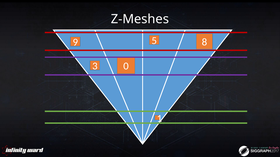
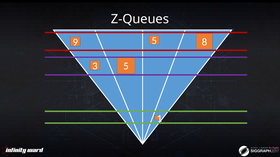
Z-Meshes: Z-Meshes -> Z-Queues (140, 19)
3 0: 0 -> 5 (126, 66)
